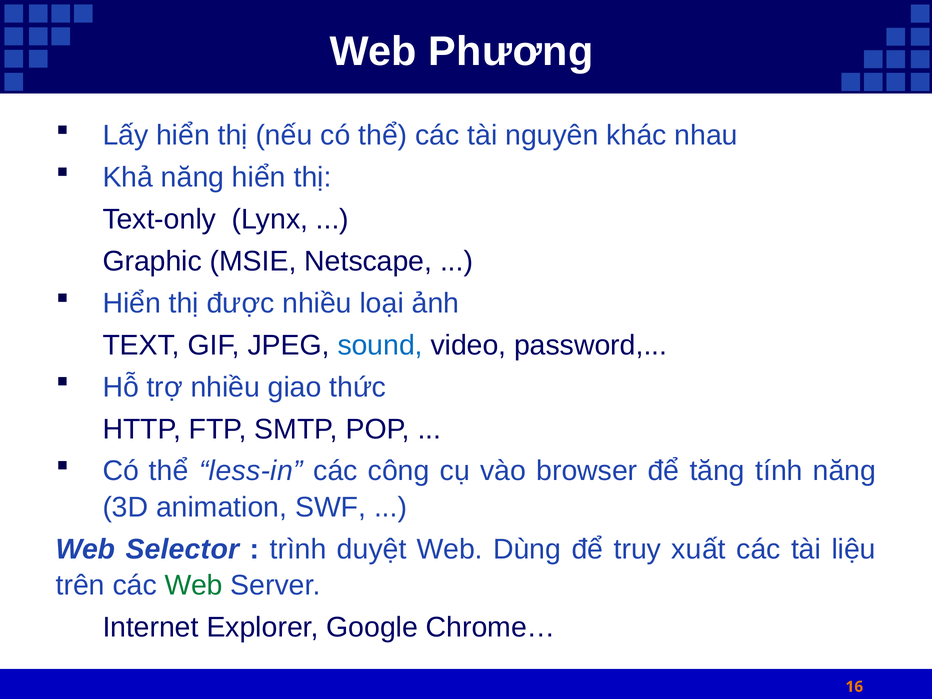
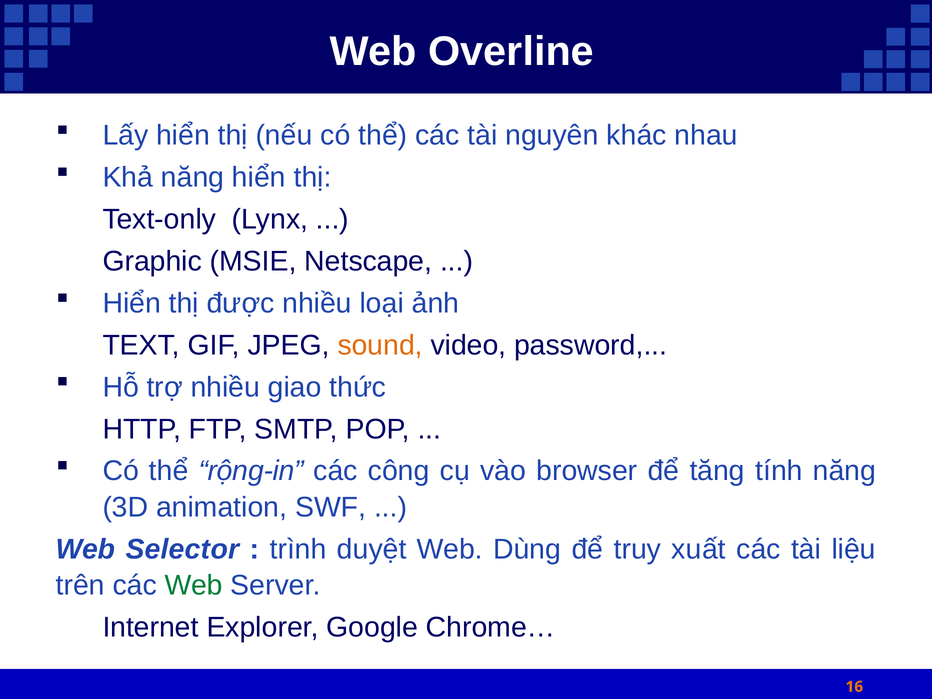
Phương: Phương -> Overline (511, 52)
sound colour: blue -> orange (380, 345)
less-in: less-in -> rộng-in (251, 471)
